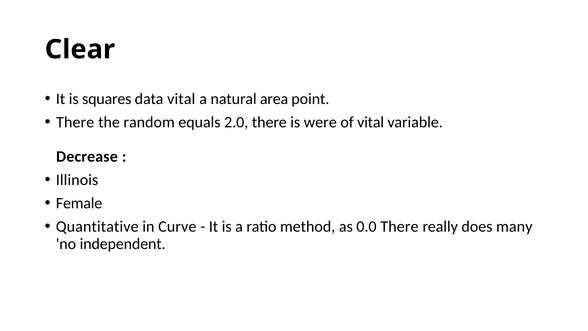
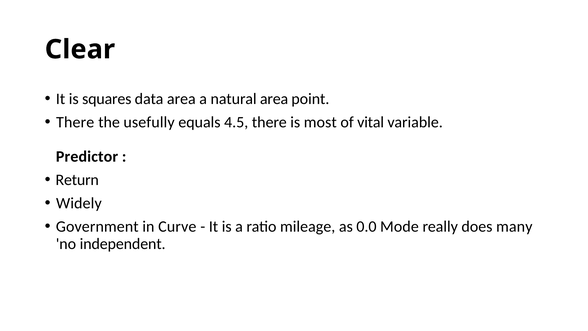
data vital: vital -> area (181, 99)
random: random -> usefully (149, 122)
2.0: 2.0 -> 4.5 (236, 122)
were: were -> most (320, 122)
Decrease: Decrease -> Predictor (87, 156)
Illinois: Illinois -> Return (77, 180)
Female: Female -> Widely (79, 203)
Quantitative: Quantitative -> Government (97, 226)
method: method -> mileage (308, 226)
0.0 There: There -> Mode (399, 226)
